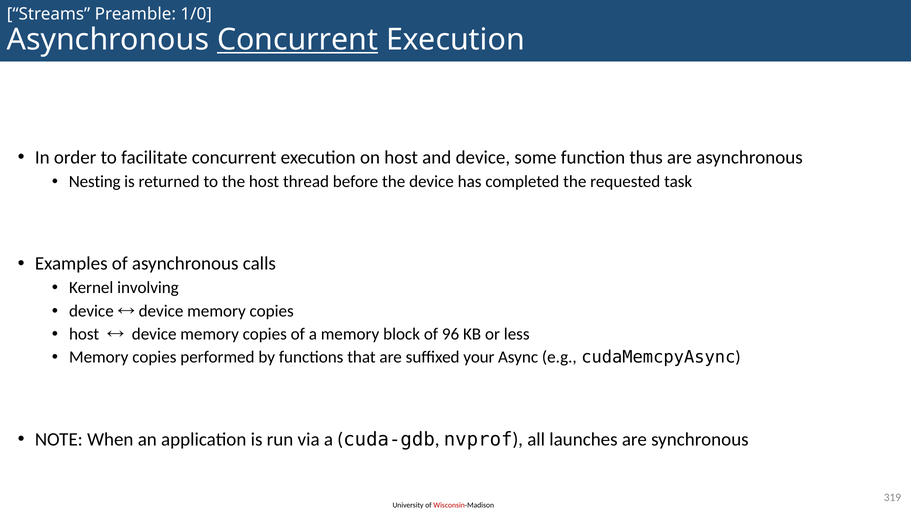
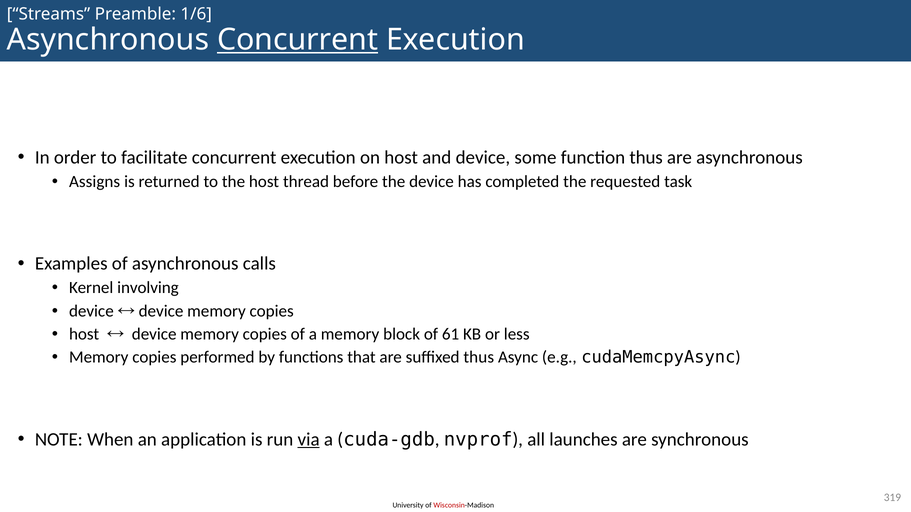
1/0: 1/0 -> 1/6 (196, 14)
Nesting: Nesting -> Assigns (95, 182)
96: 96 -> 61 (451, 334)
suffixed your: your -> thus (479, 358)
via underline: none -> present (309, 440)
